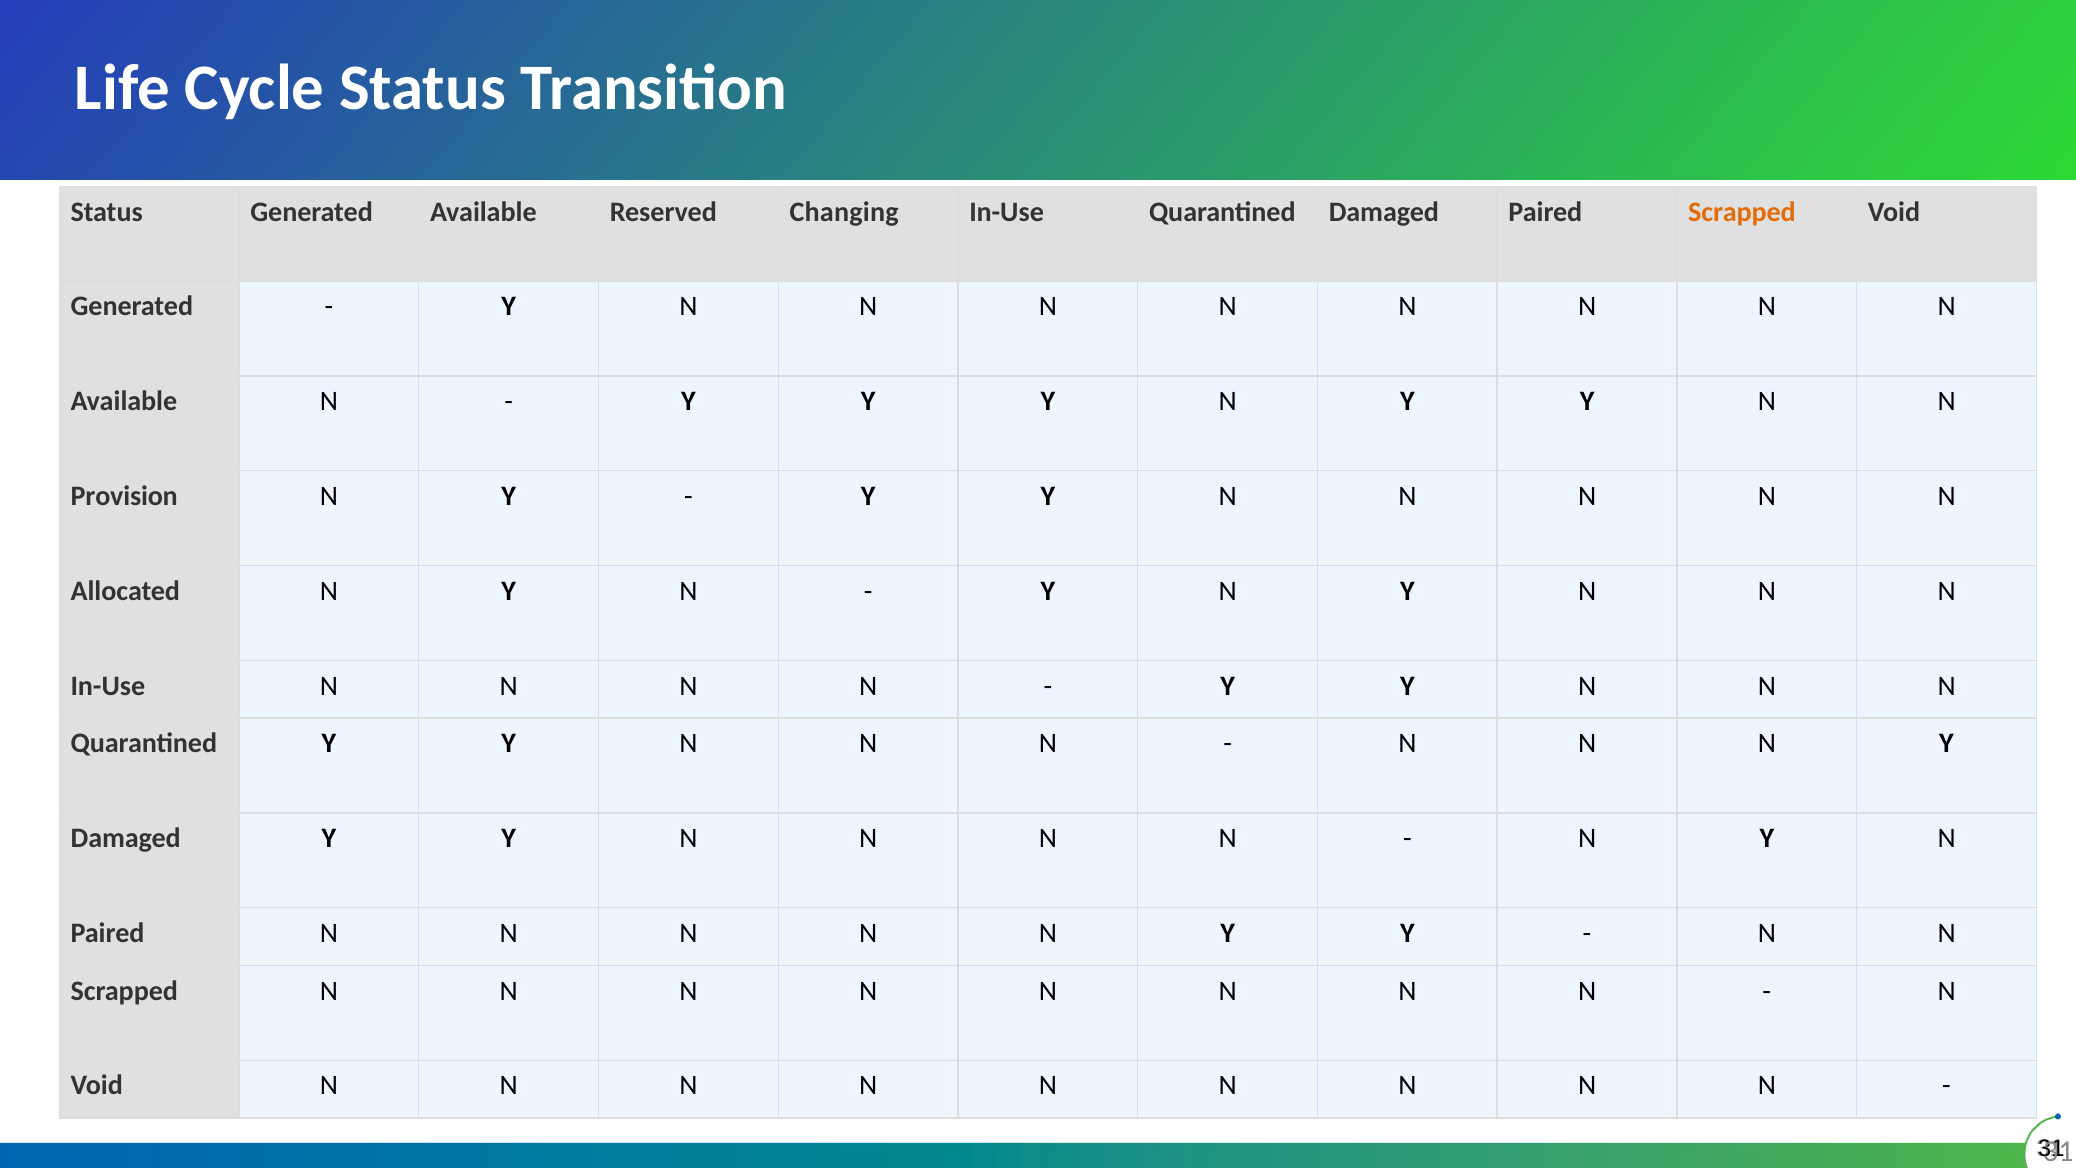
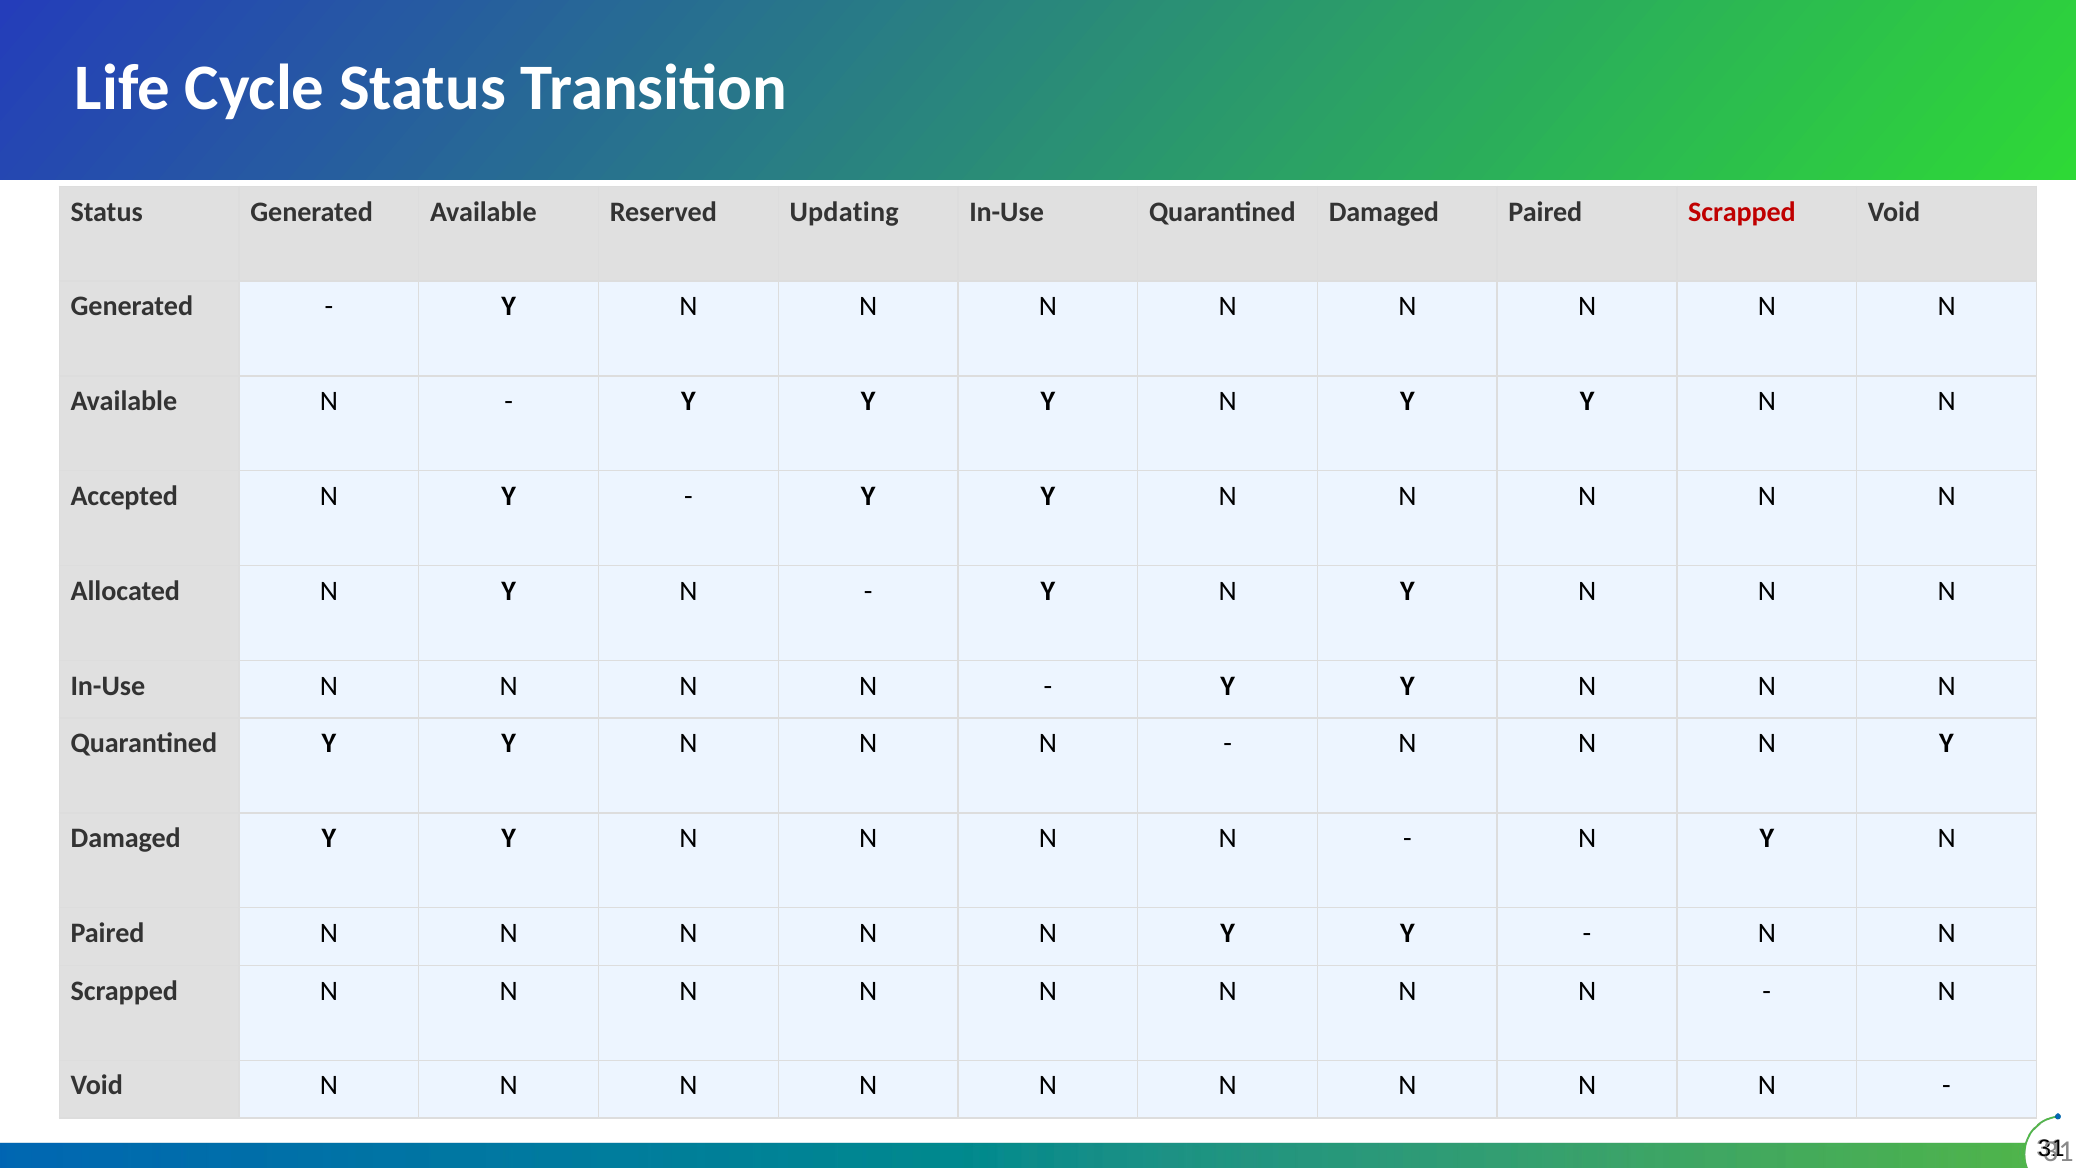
Changing: Changing -> Updating (844, 212)
Scrapped colour: orange -> red (1742, 212)
Provision: Provision -> Accepted (124, 496)
